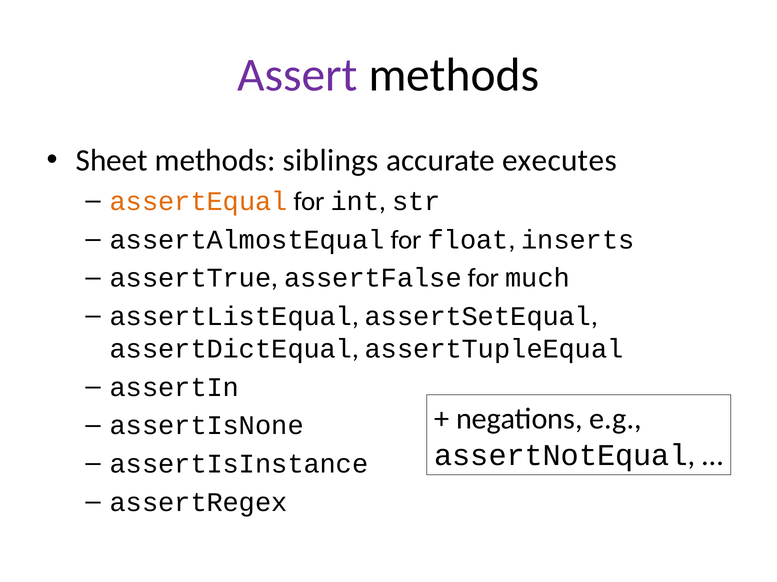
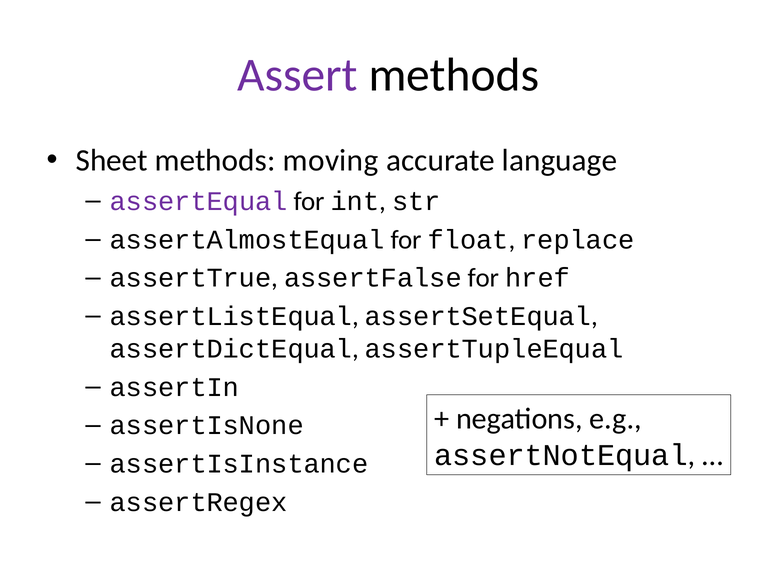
siblings: siblings -> moving (331, 161)
executes: executes -> language (560, 161)
assertEqual colour: orange -> purple (199, 202)
inserts: inserts -> replace (578, 240)
much: much -> href (538, 278)
